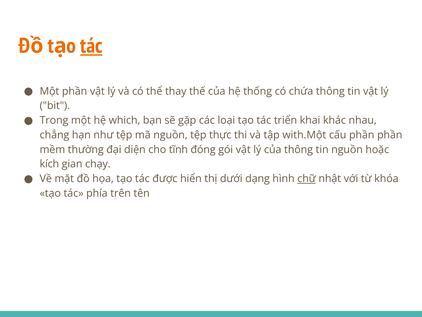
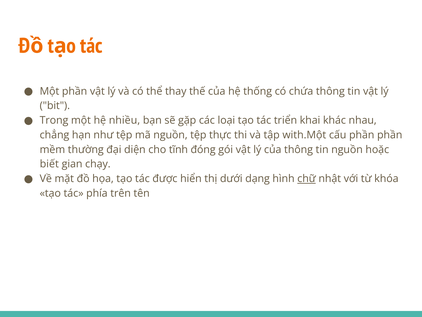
tác underline: present -> none (91, 46)
which: which -> nhiều (124, 120)
kích: kích -> biết (49, 164)
